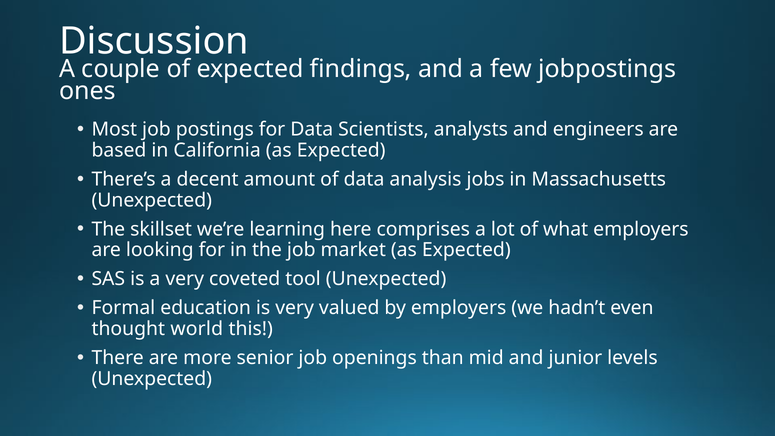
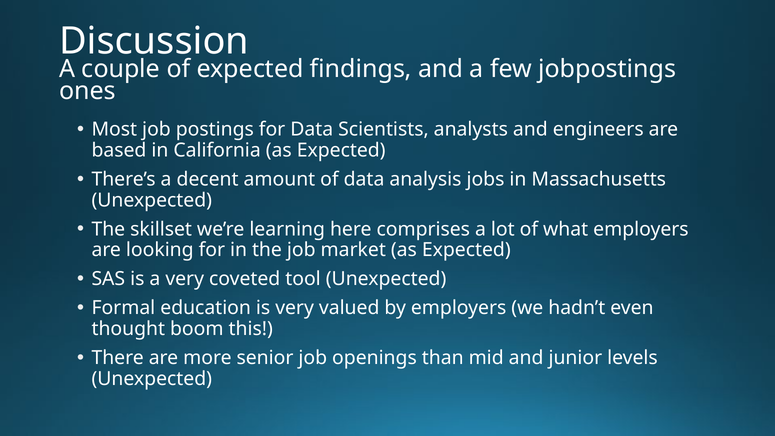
world: world -> boom (197, 329)
